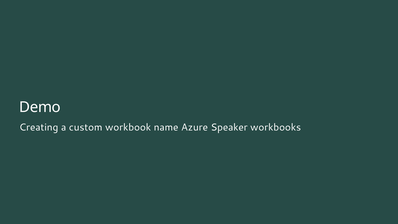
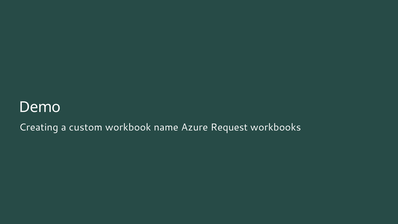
Speaker: Speaker -> Request (229, 127)
